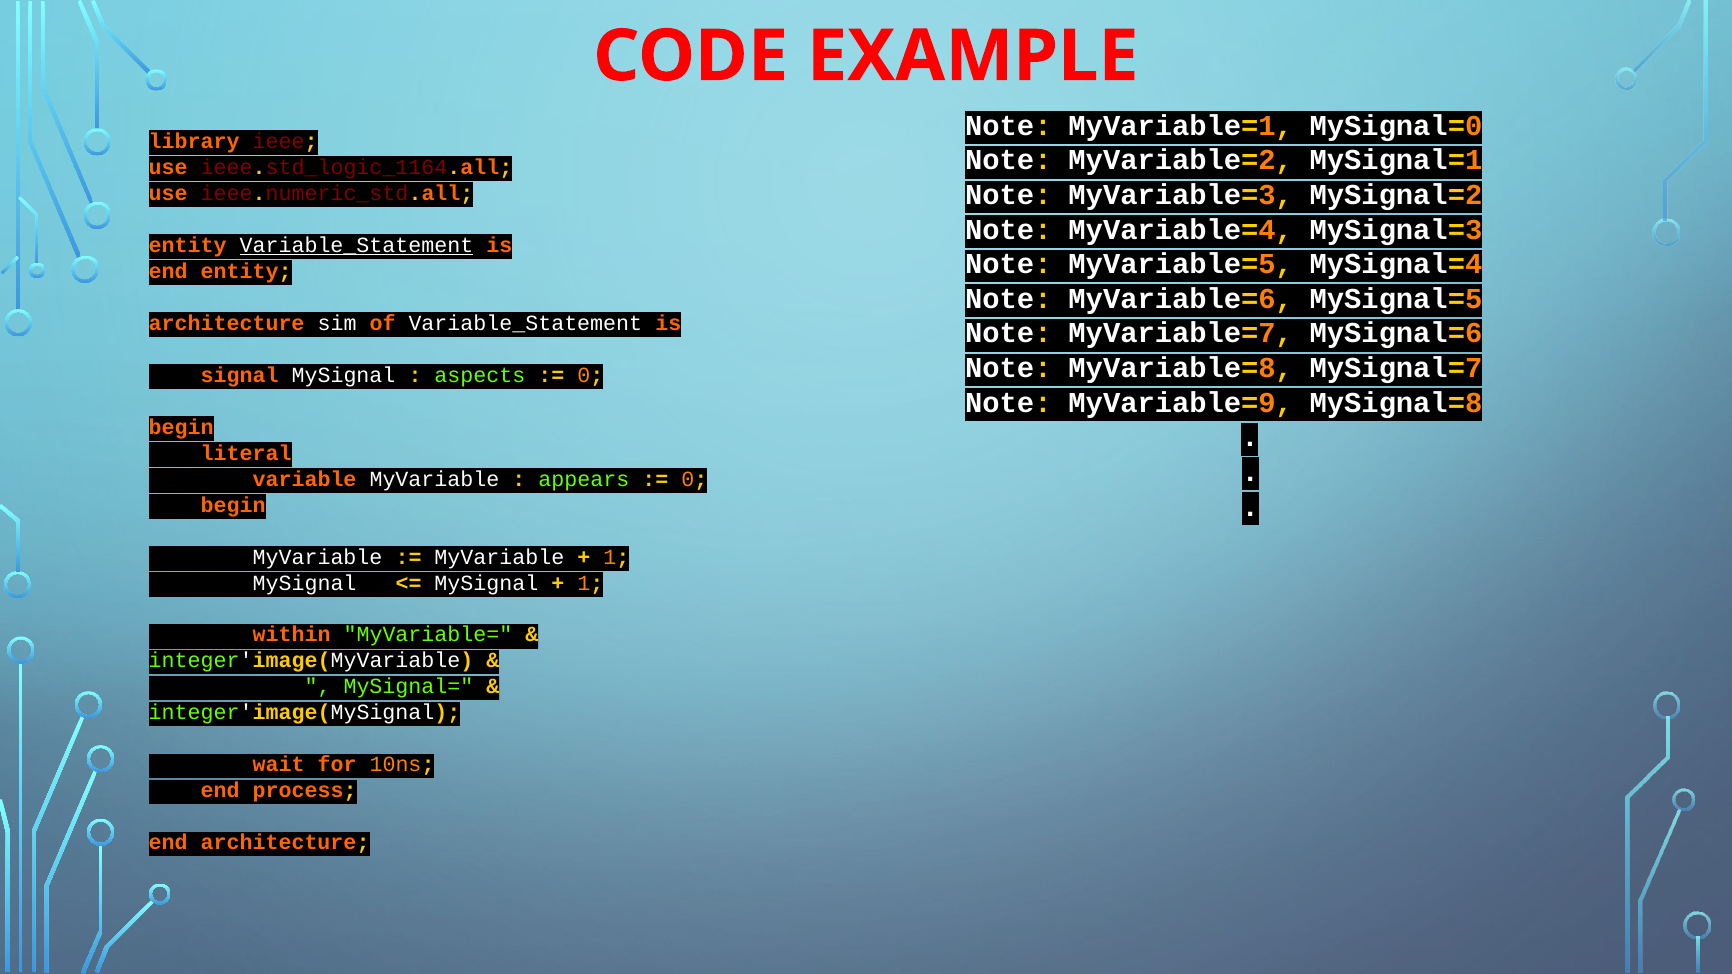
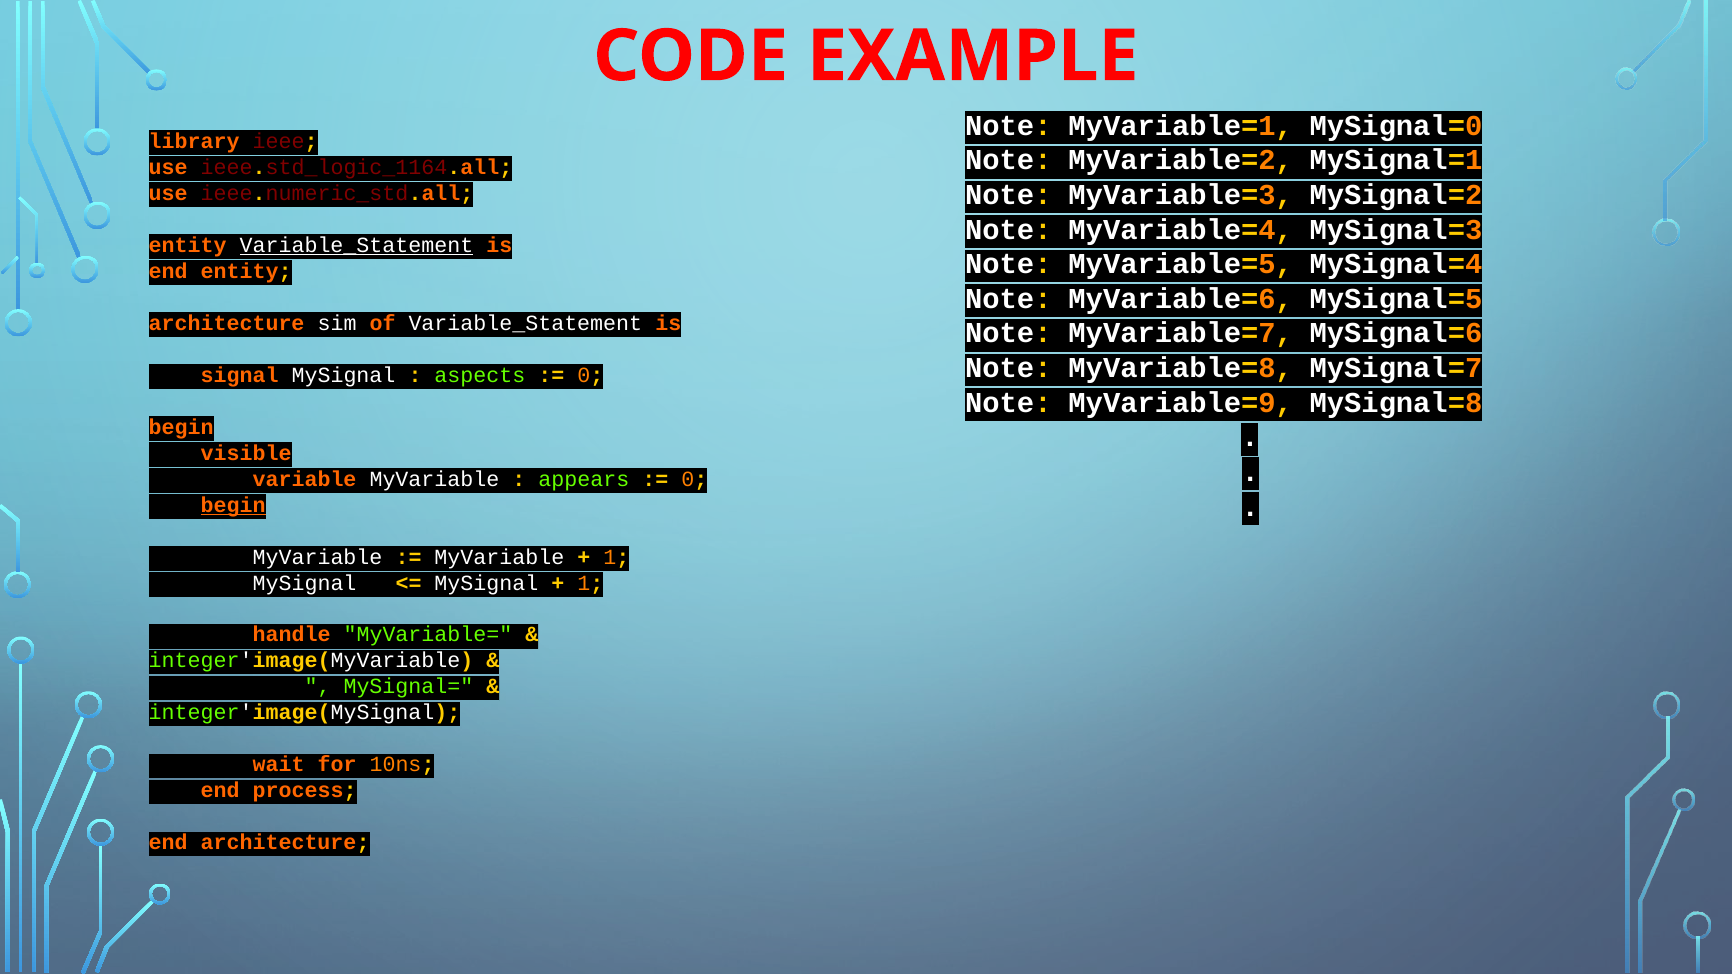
literal: literal -> visible (246, 453)
begin underline: none -> present (233, 505)
within: within -> handle (292, 635)
